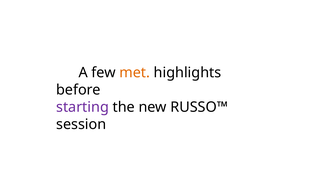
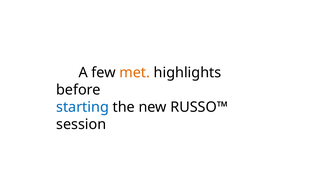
starting colour: purple -> blue (82, 107)
